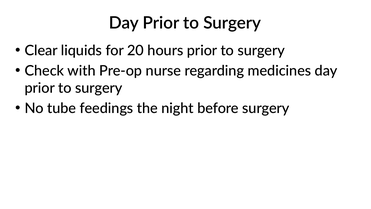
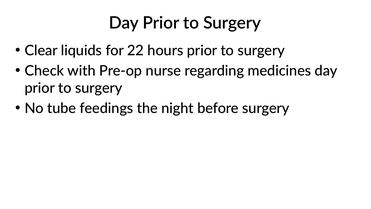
20: 20 -> 22 (136, 50)
